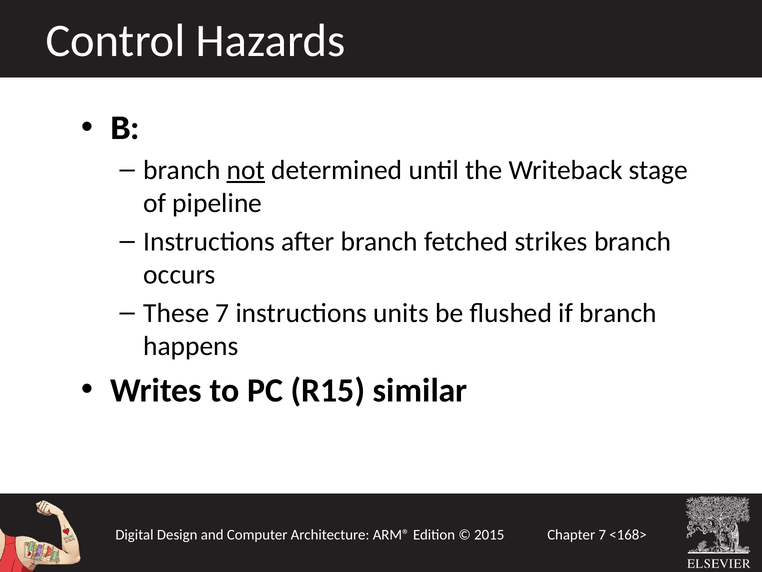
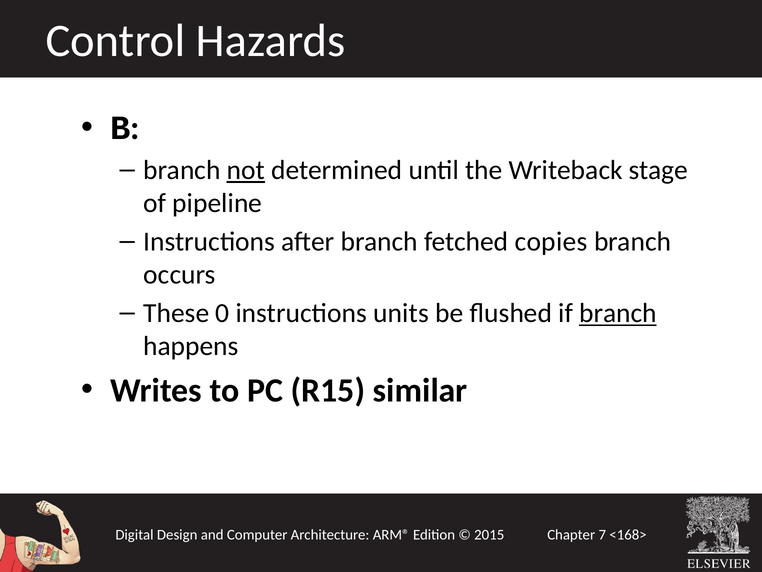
strikes: strikes -> copies (551, 241)
These 7: 7 -> 0 (222, 313)
branch underline: none -> present (618, 313)
